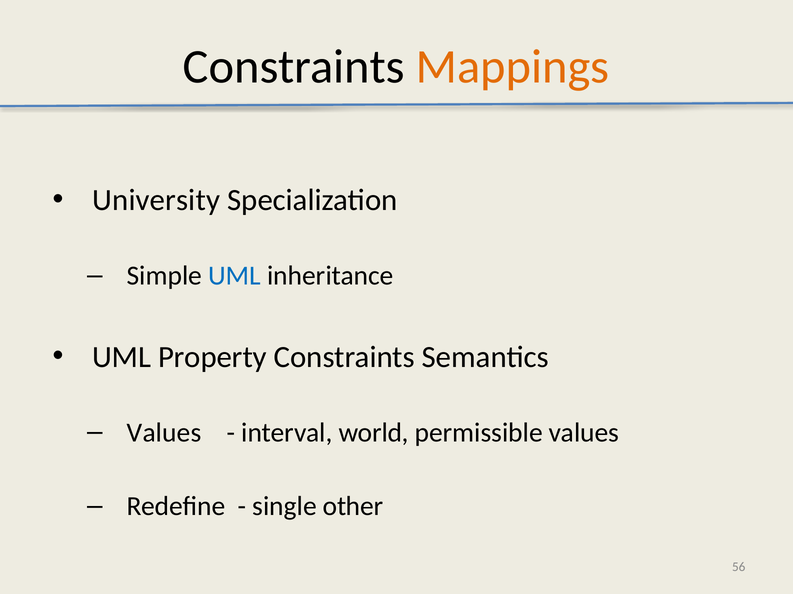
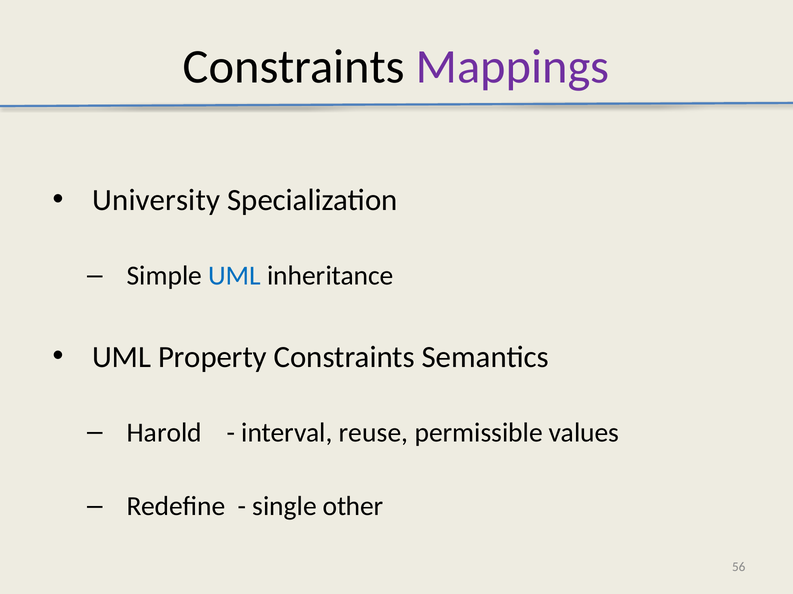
Mappings colour: orange -> purple (513, 67)
Values: Values -> Harold (164, 433)
world: world -> reuse (373, 433)
